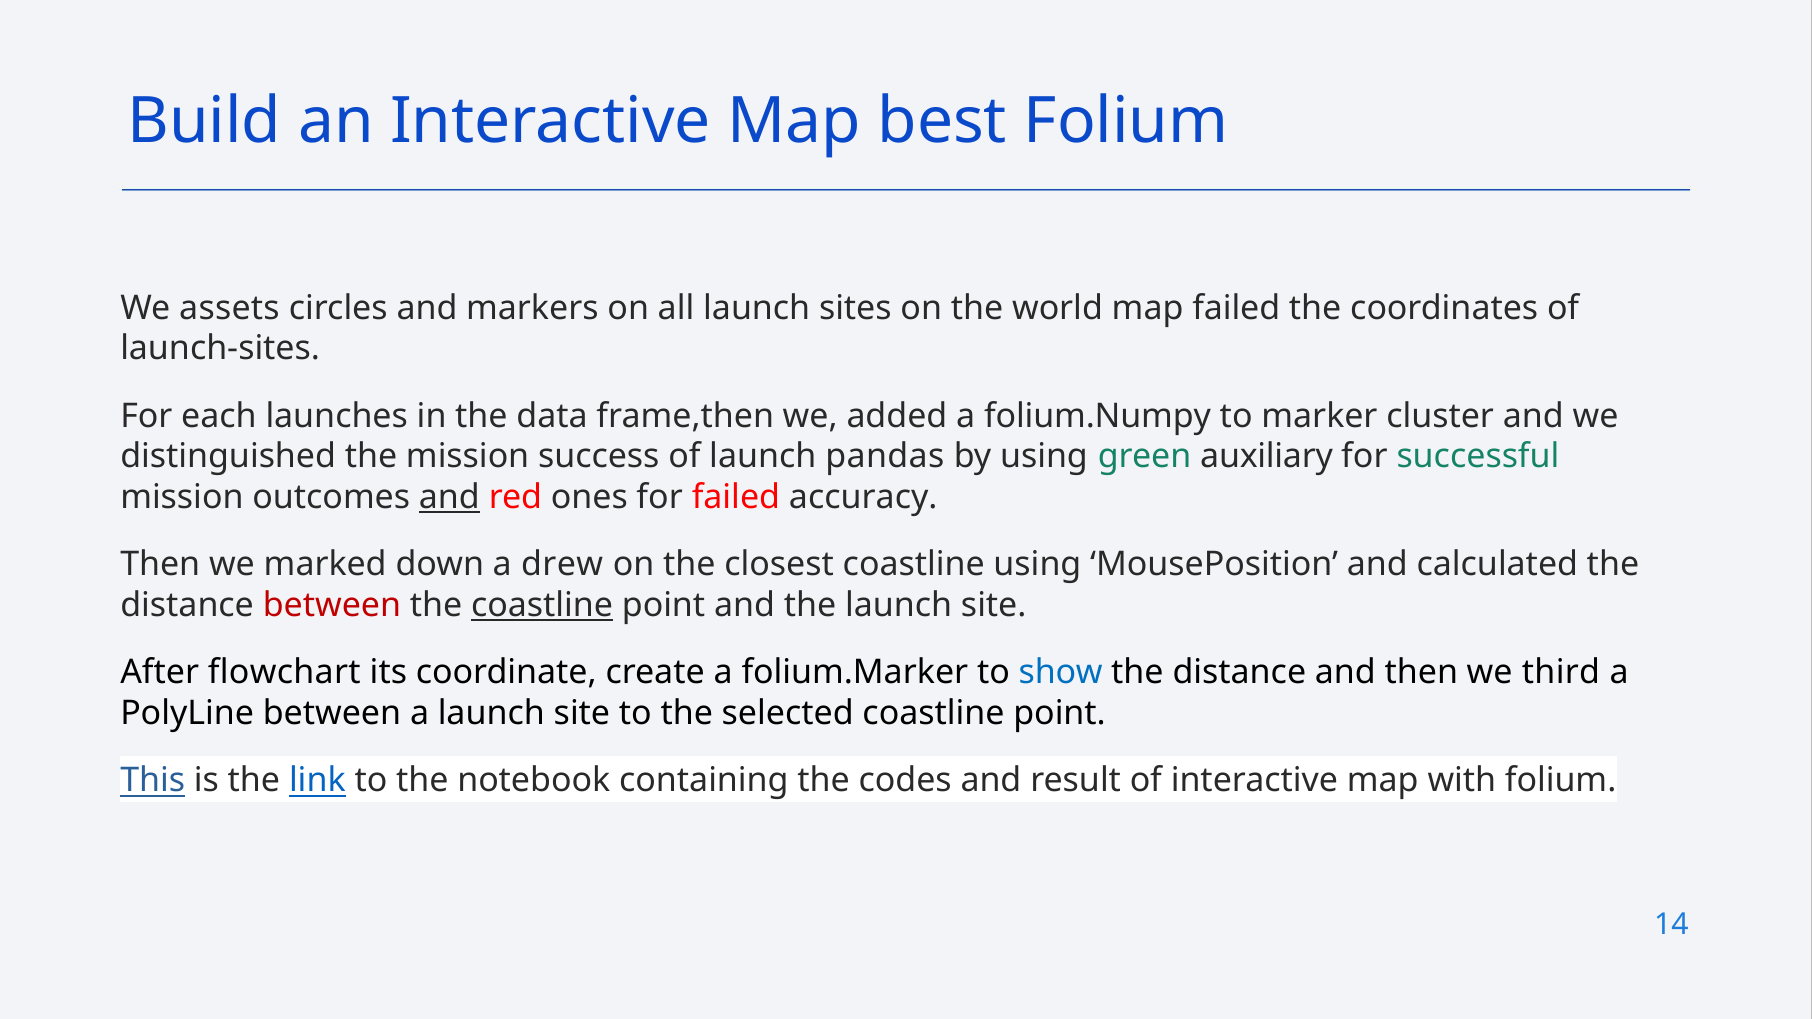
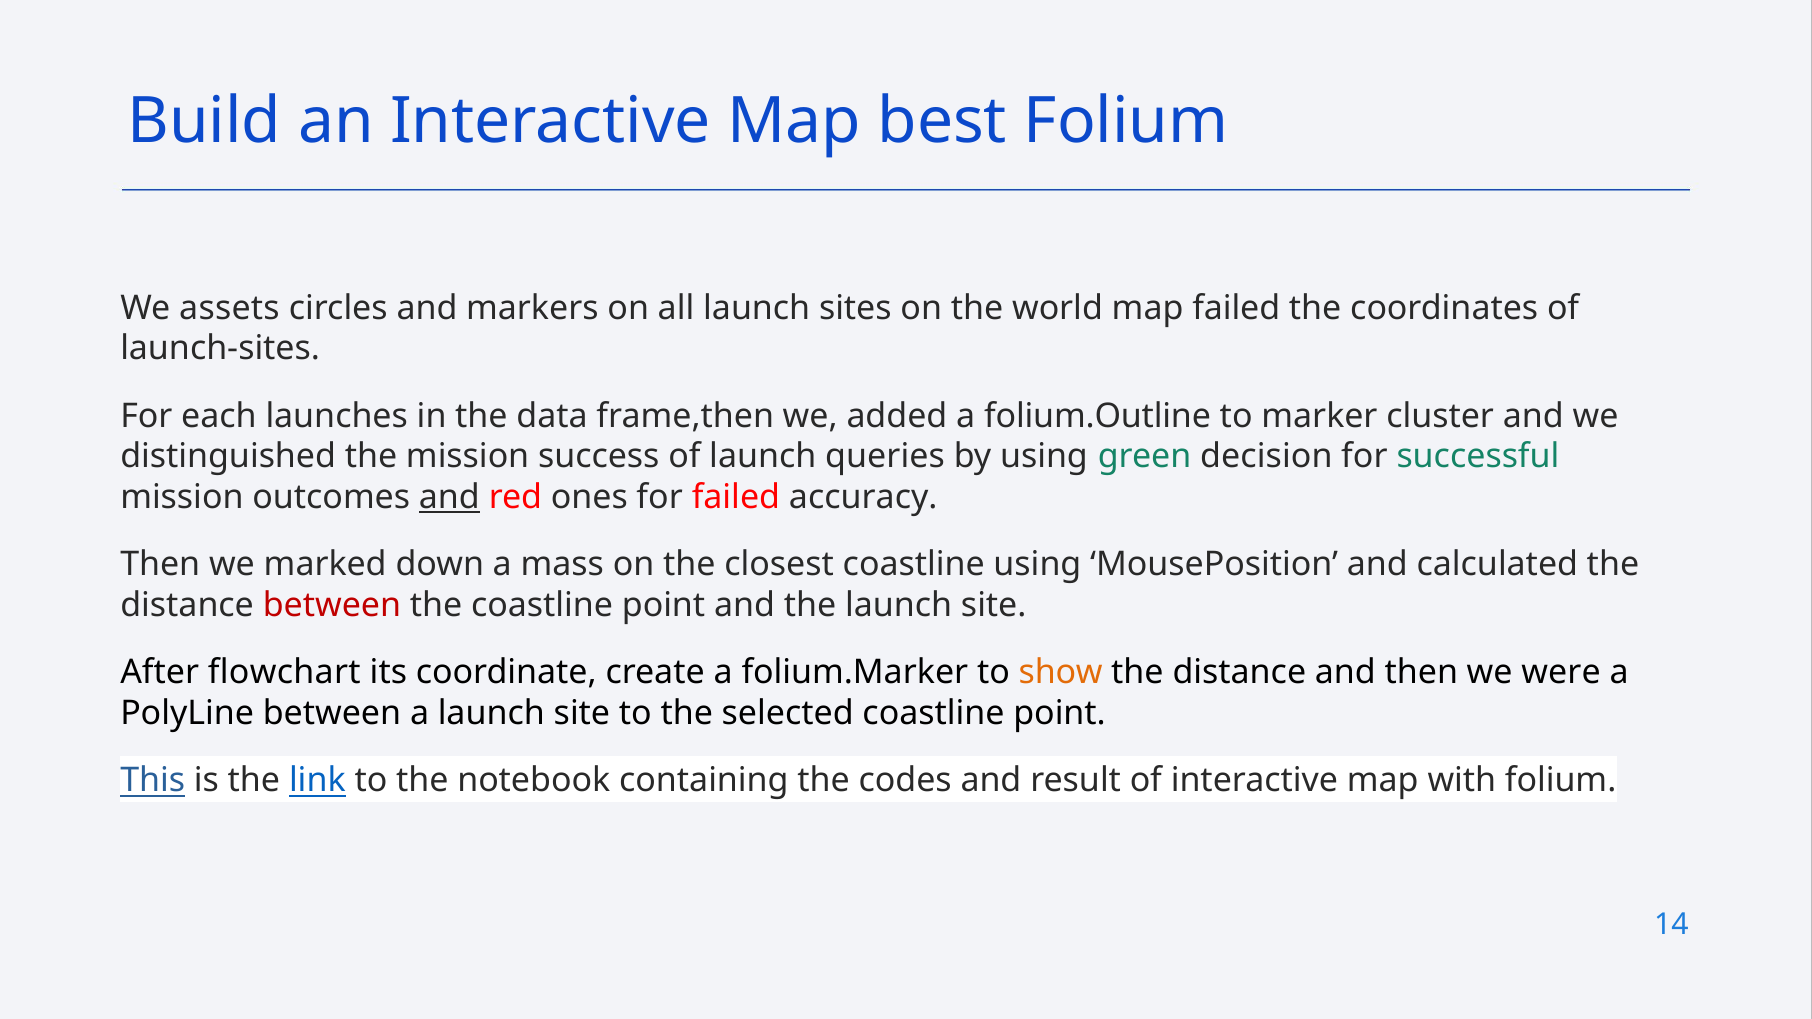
folium.Numpy: folium.Numpy -> folium.Outline (1098, 416)
pandas: pandas -> queries (885, 457)
auxiliary: auxiliary -> decision (1266, 457)
drew: drew -> mass (562, 565)
coastline underline: present -> none (542, 606)
show colour: blue -> orange (1061, 673)
third: third -> were (1561, 673)
